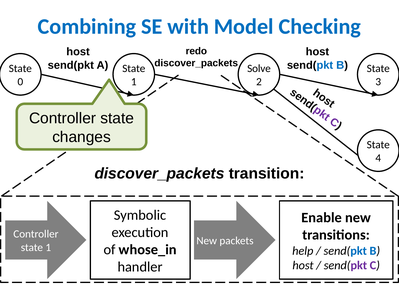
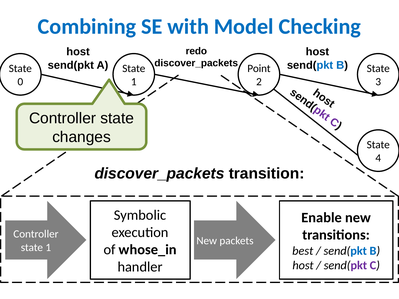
Solve: Solve -> Point (259, 69)
help: help -> best (303, 251)
